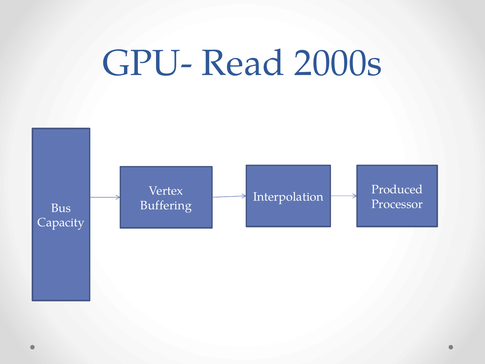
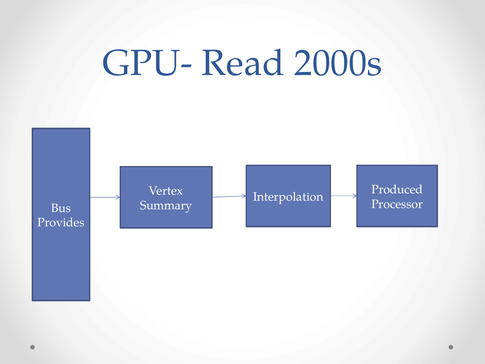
Buffering: Buffering -> Summary (166, 205)
Capacity: Capacity -> Provides (61, 222)
